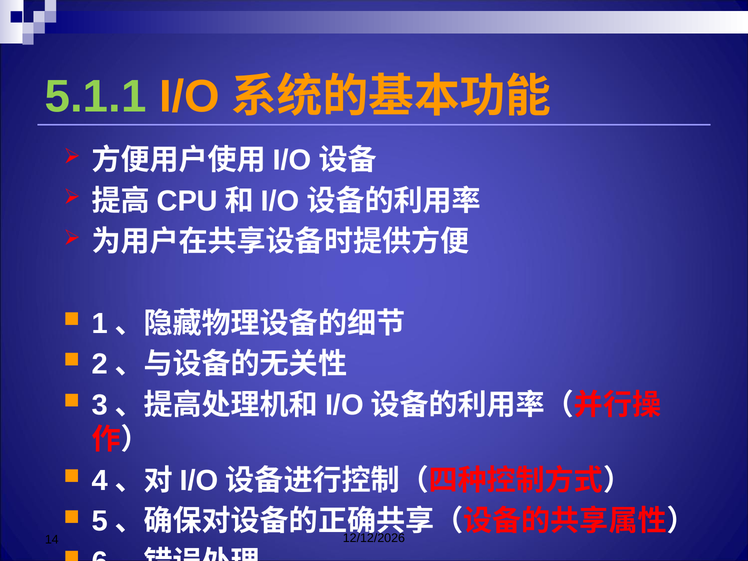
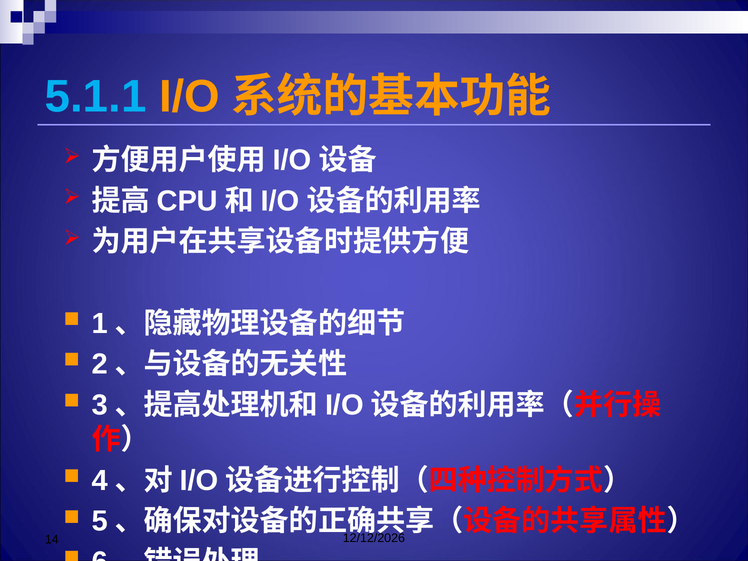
5.1.1 colour: light green -> light blue (96, 97)
